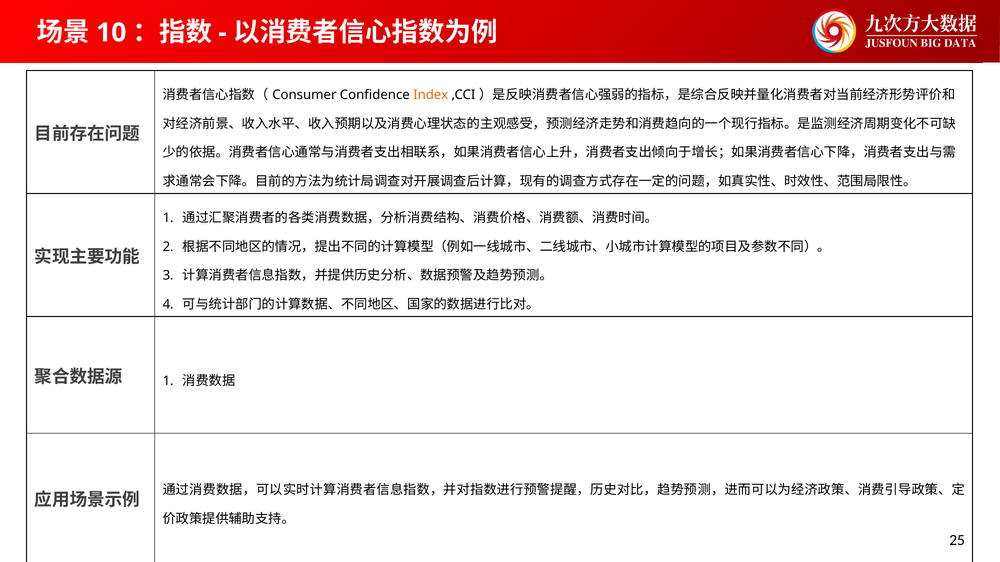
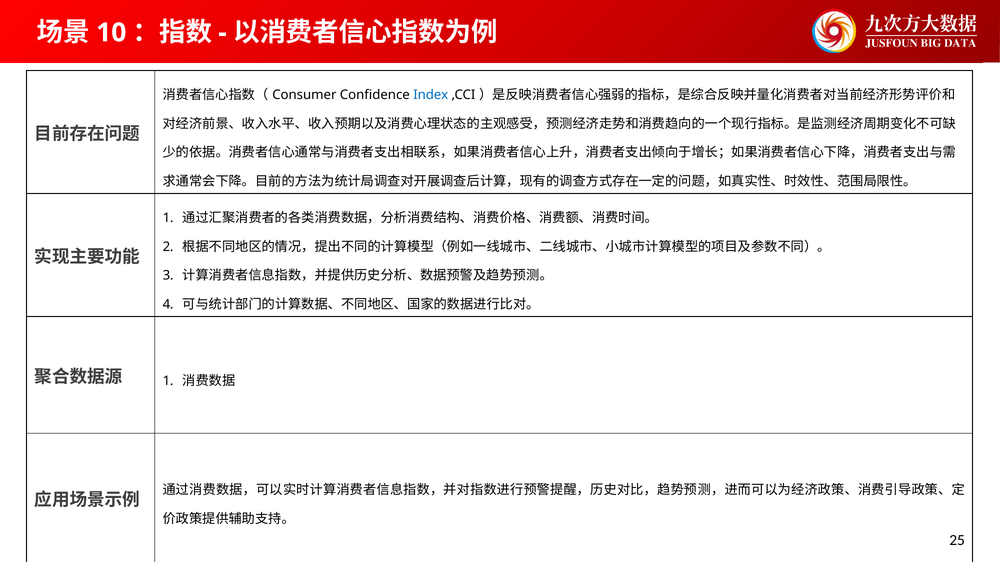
Index colour: orange -> blue (431, 95)
